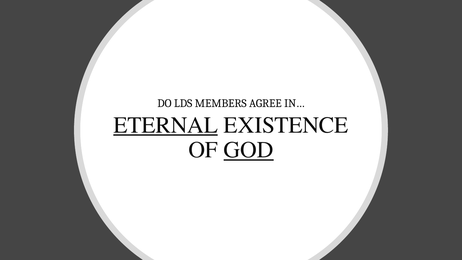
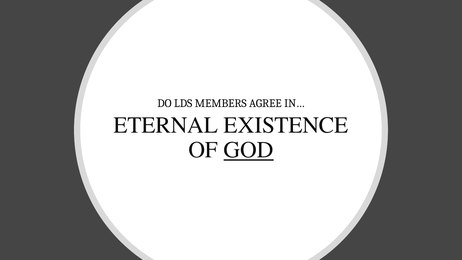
ETERNAL underline: present -> none (166, 125)
